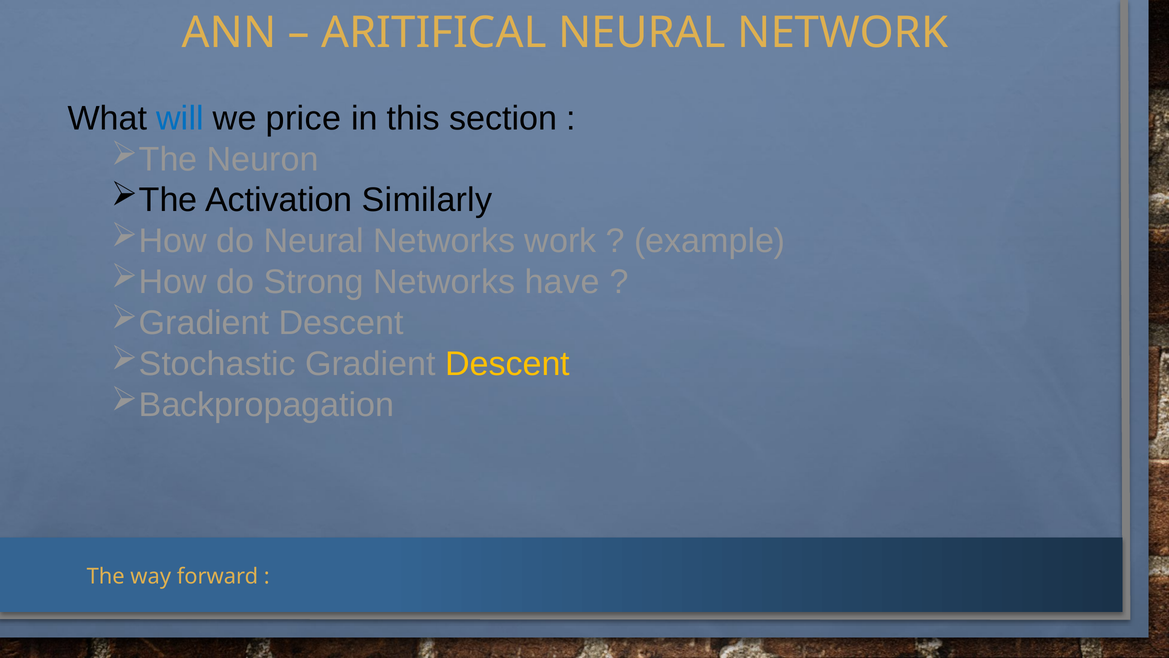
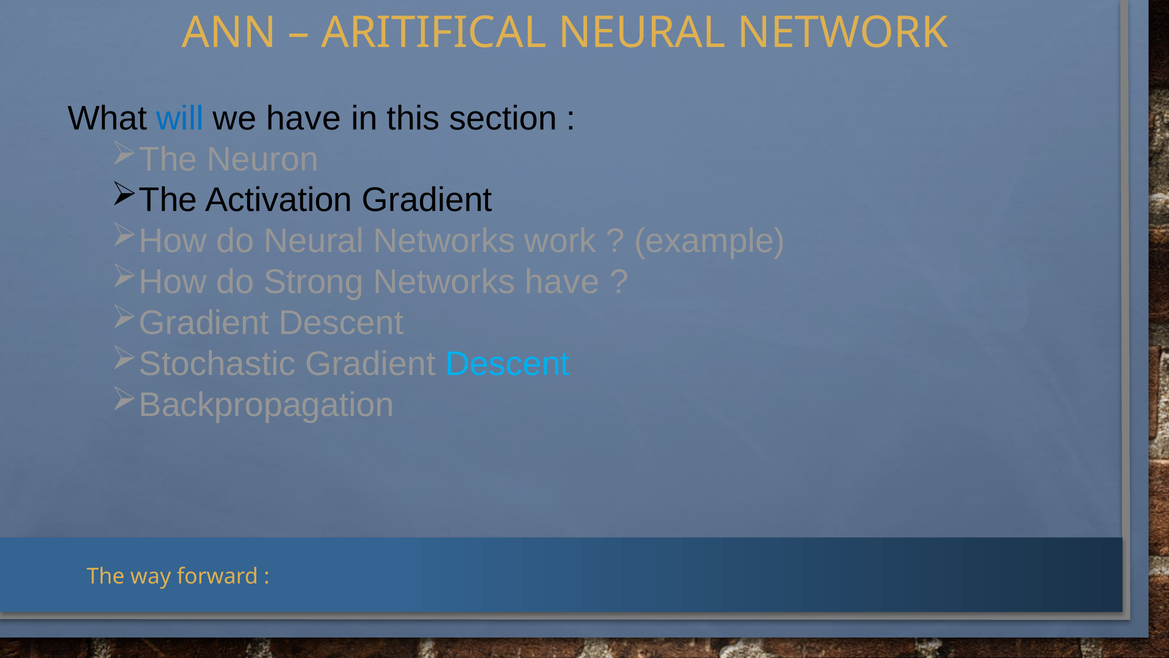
we price: price -> have (304, 118)
Activation Similarly: Similarly -> Gradient (427, 200)
Descent colour: yellow -> light blue (507, 364)
